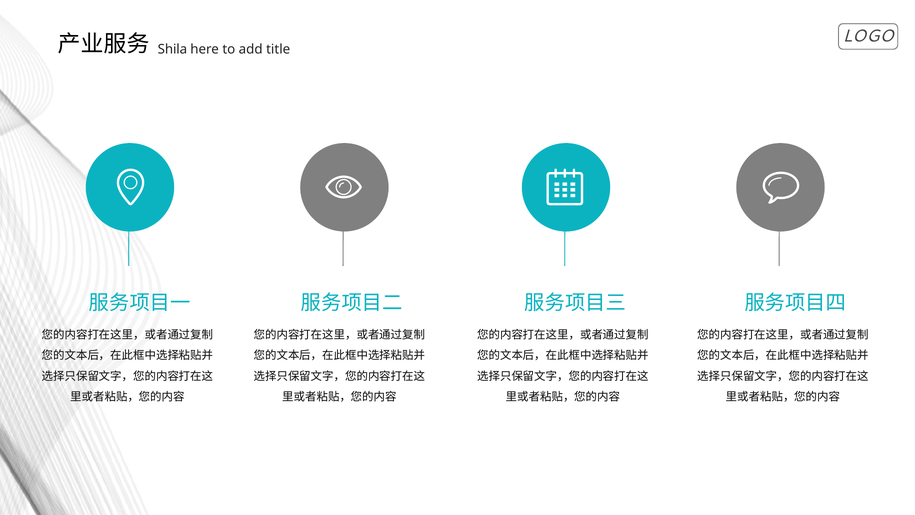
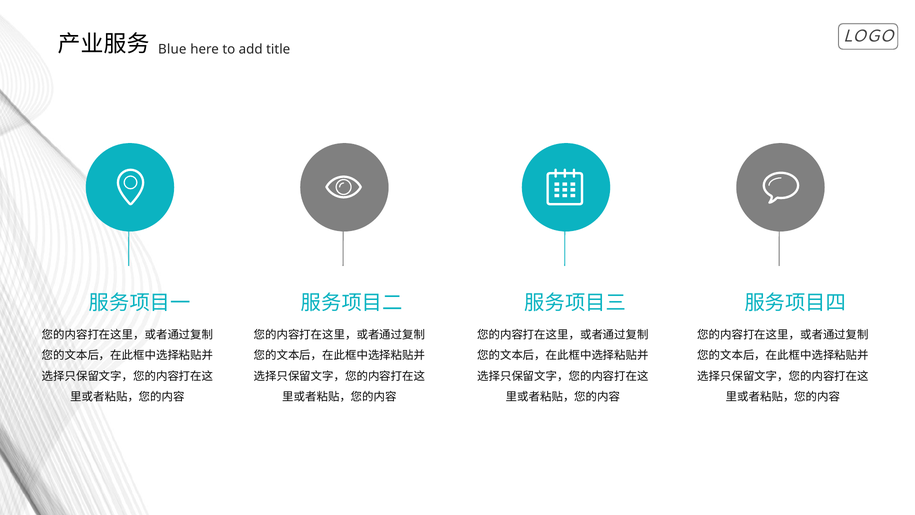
Shila: Shila -> Blue (172, 49)
